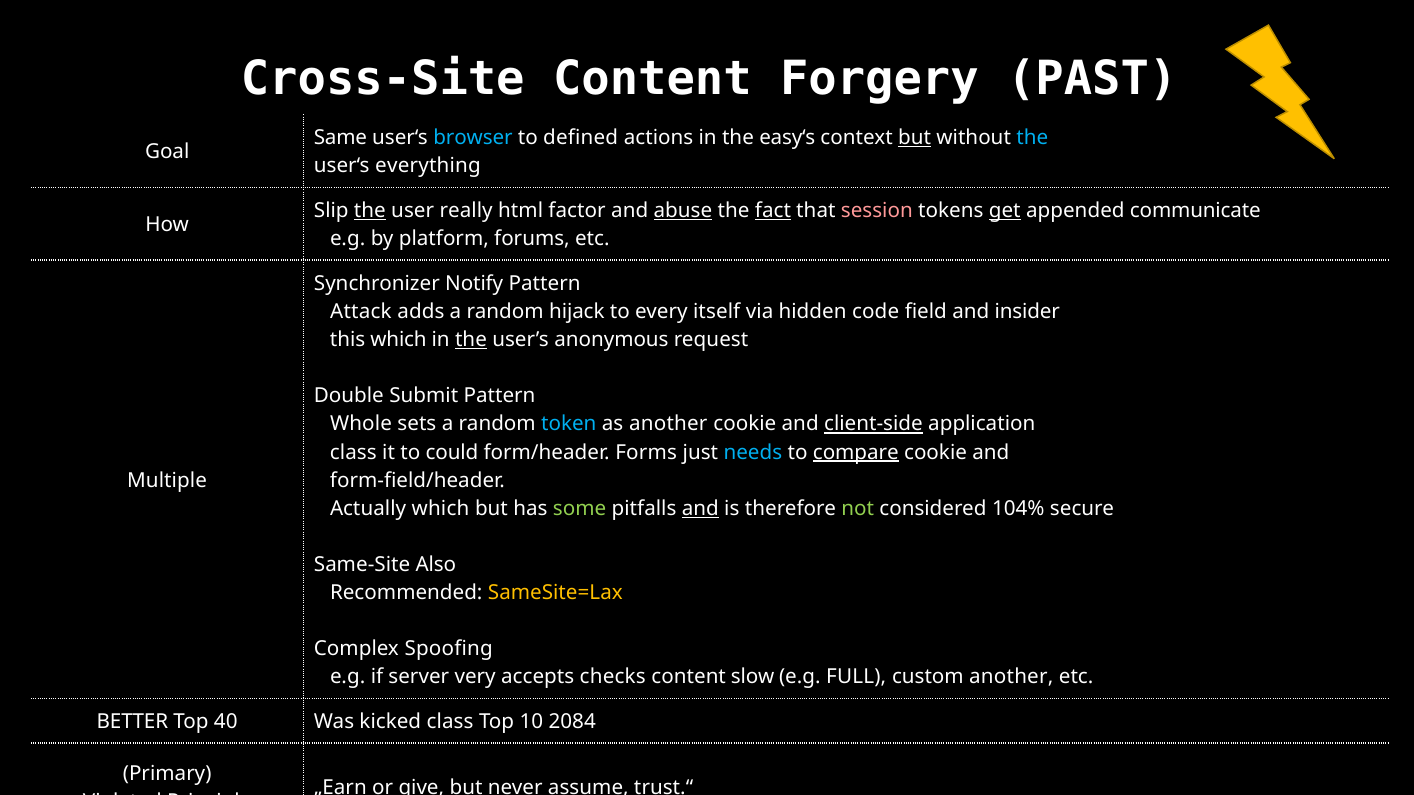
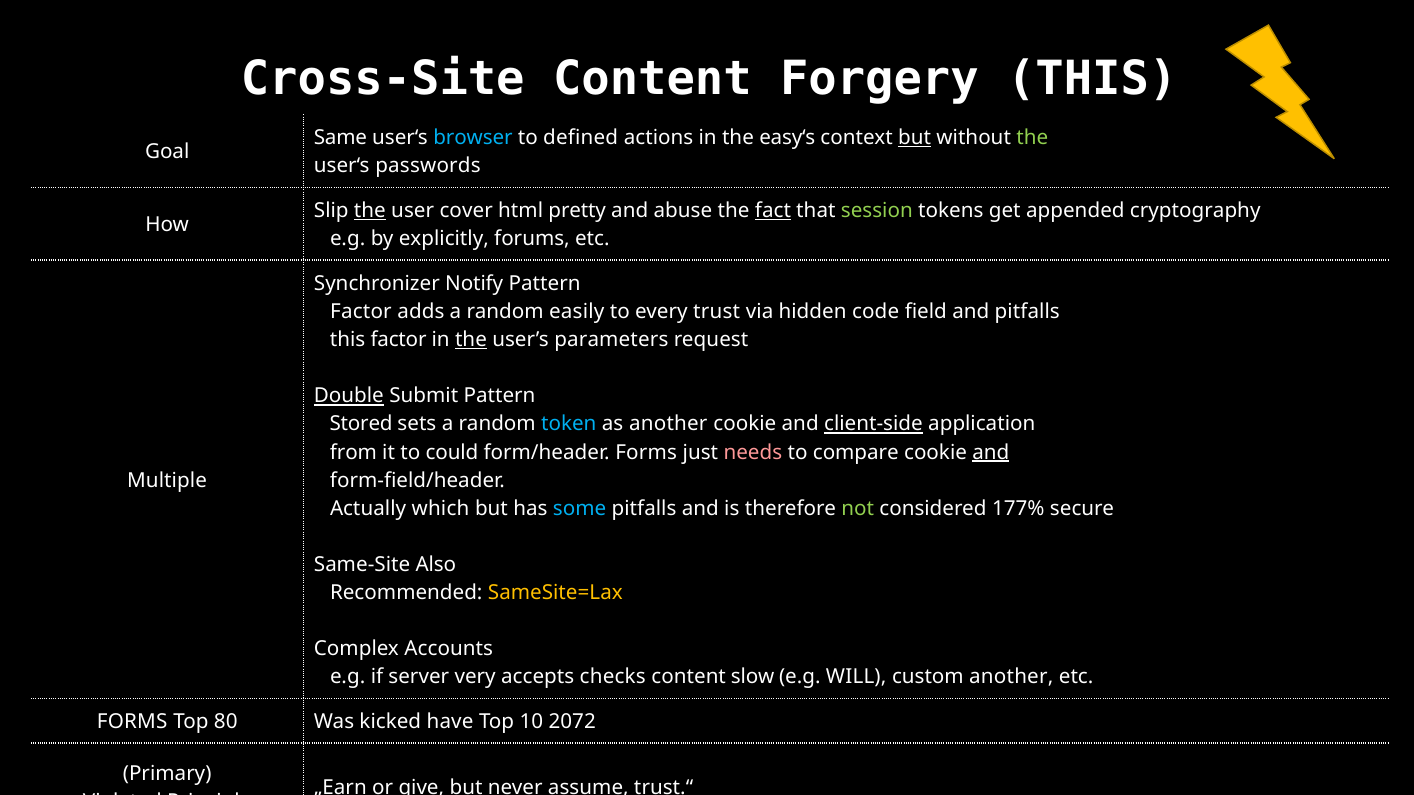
Forgery PAST: PAST -> THIS (1092, 79)
the colour: light blue -> light green (1032, 138)
everything: everything -> passwords (428, 166)
really: really -> cover (466, 211)
factor: factor -> pretty (577, 211)
abuse underline: present -> none (683, 211)
session colour: pink -> light green (877, 211)
get underline: present -> none (1005, 211)
communicate: communicate -> cryptography (1195, 211)
platform: platform -> explicitly (444, 239)
Attack: Attack -> Factor (361, 312)
hijack: hijack -> easily (577, 312)
itself: itself -> trust (717, 312)
and insider: insider -> pitfalls (1027, 312)
this which: which -> factor (399, 340)
anonymous: anonymous -> parameters (611, 340)
Double underline: none -> present (349, 396)
Whole: Whole -> Stored (361, 424)
class: class -> from (353, 452)
needs colour: light blue -> pink (753, 452)
compare underline: present -> none (856, 452)
and underline: none -> present (991, 452)
some colour: light green -> light blue (580, 509)
and underline: present -> none (700, 509)
104%: 104% -> 177% (1018, 509)
Spoofing: Spoofing -> Accounts (449, 649)
FULL: FULL -> WILL (856, 677)
BETTER: BETTER -> FORMS (132, 722)
40: 40 -> 80 (226, 722)
kicked class: class -> have (450, 722)
2084: 2084 -> 2072 (572, 722)
